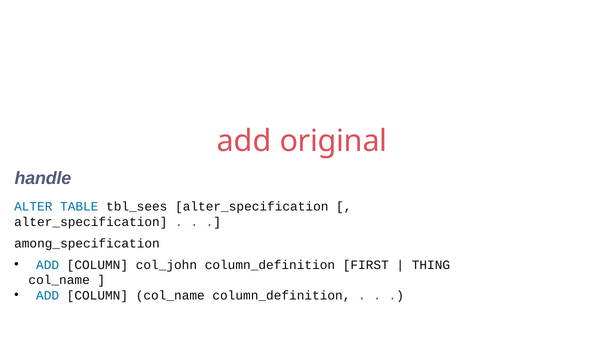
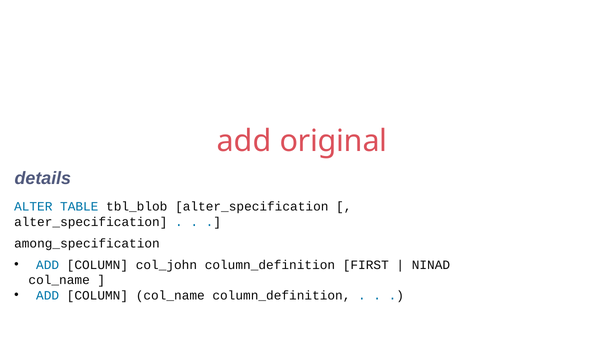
handle: handle -> details (43, 179)
tbl_sees: tbl_sees -> tbl_blob (137, 207)
THING: THING -> NINAD (431, 265)
